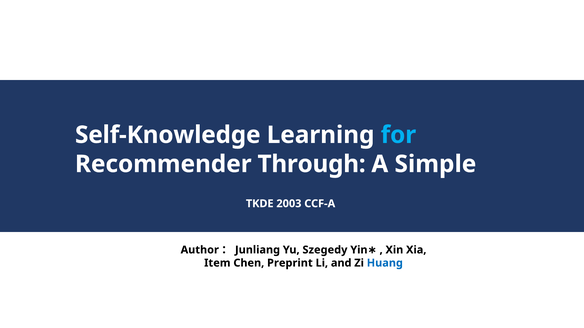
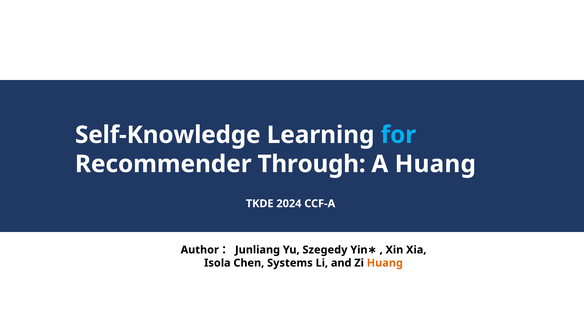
A Simple: Simple -> Huang (435, 164)
2003: 2003 -> 2024 (289, 204)
Item: Item -> Isola (217, 263)
Preprint: Preprint -> Systems (290, 263)
Huang colour: blue -> orange (385, 263)
